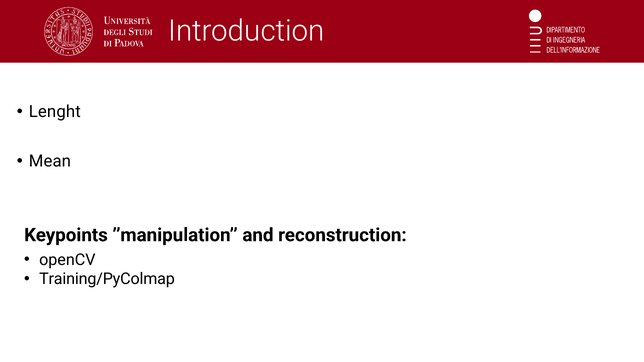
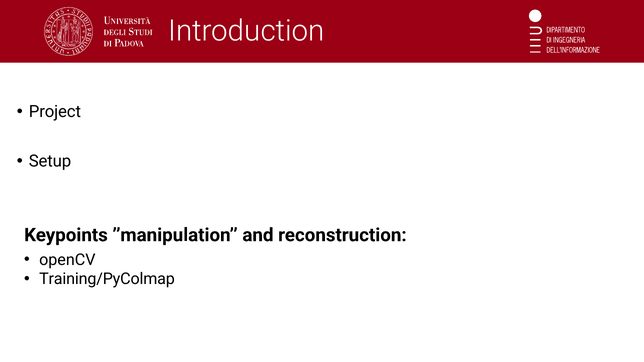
Lenght: Lenght -> Project (55, 112)
Mean: Mean -> Setup (50, 161)
